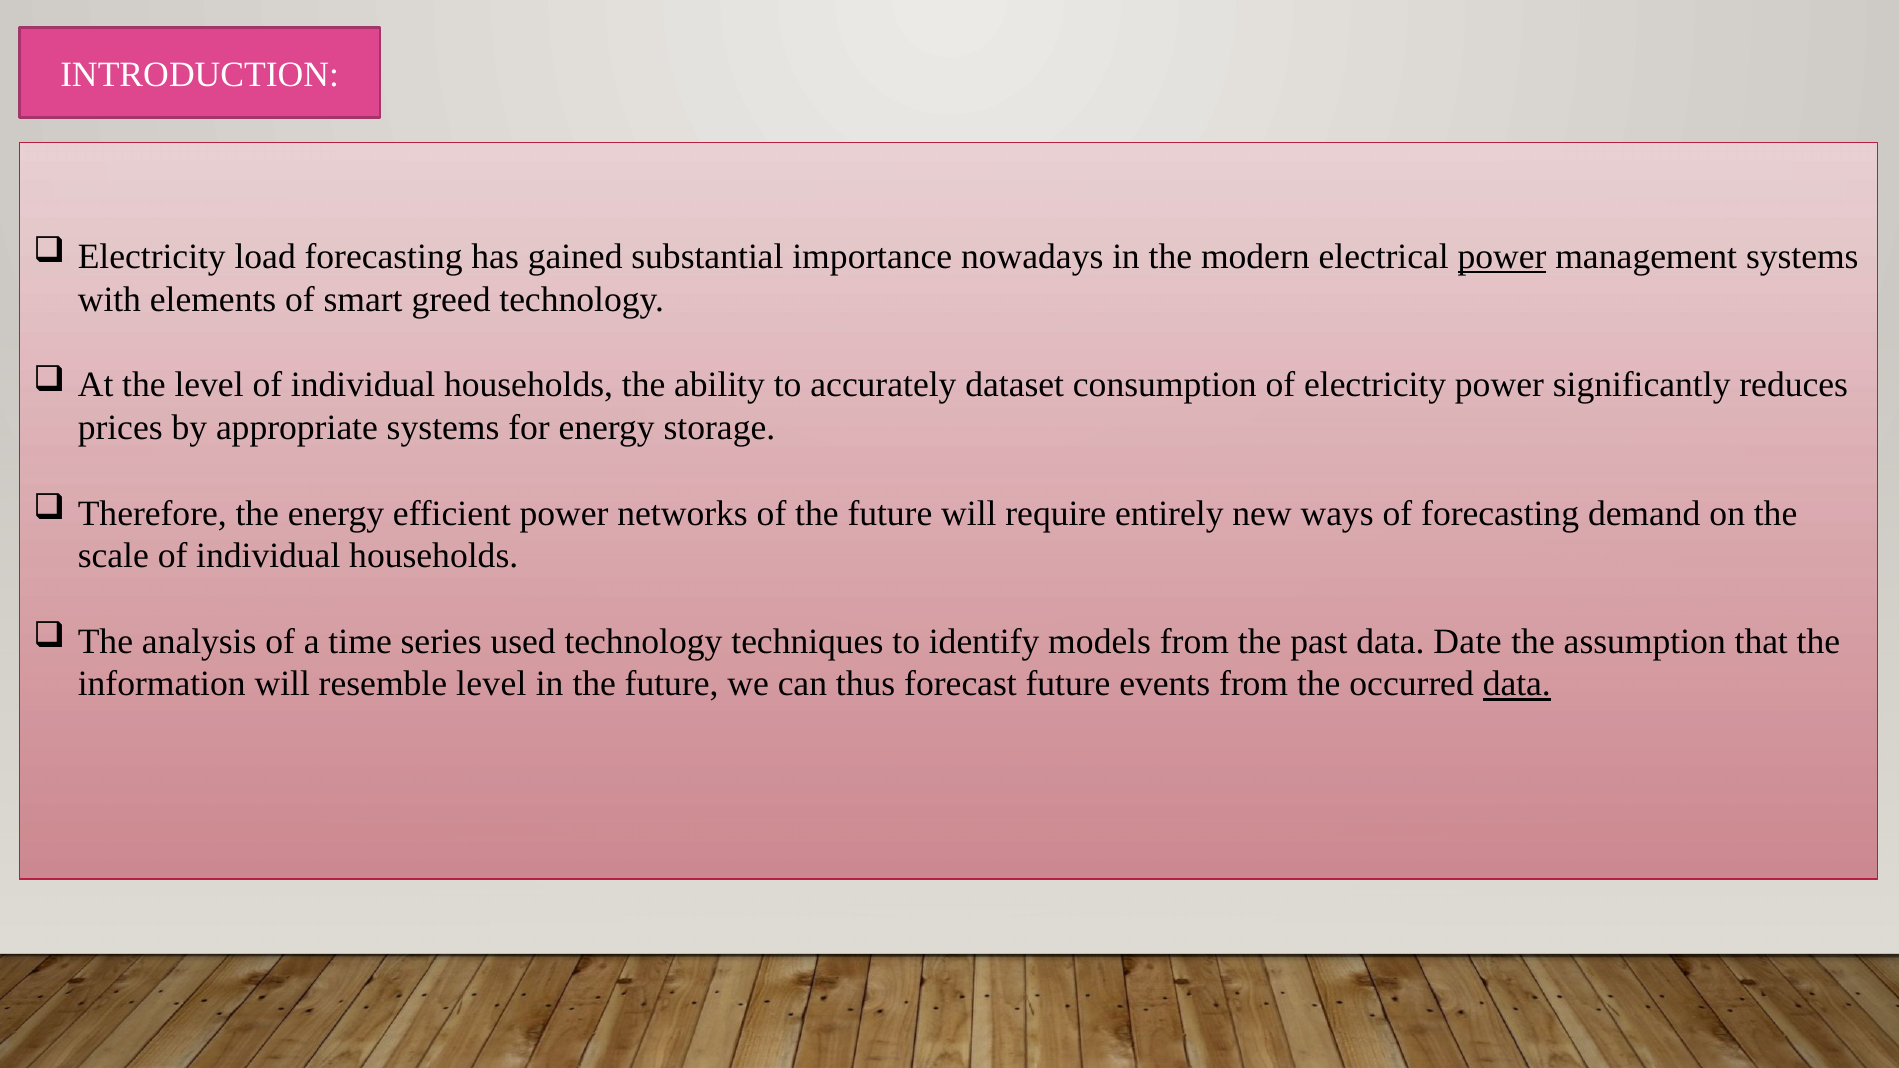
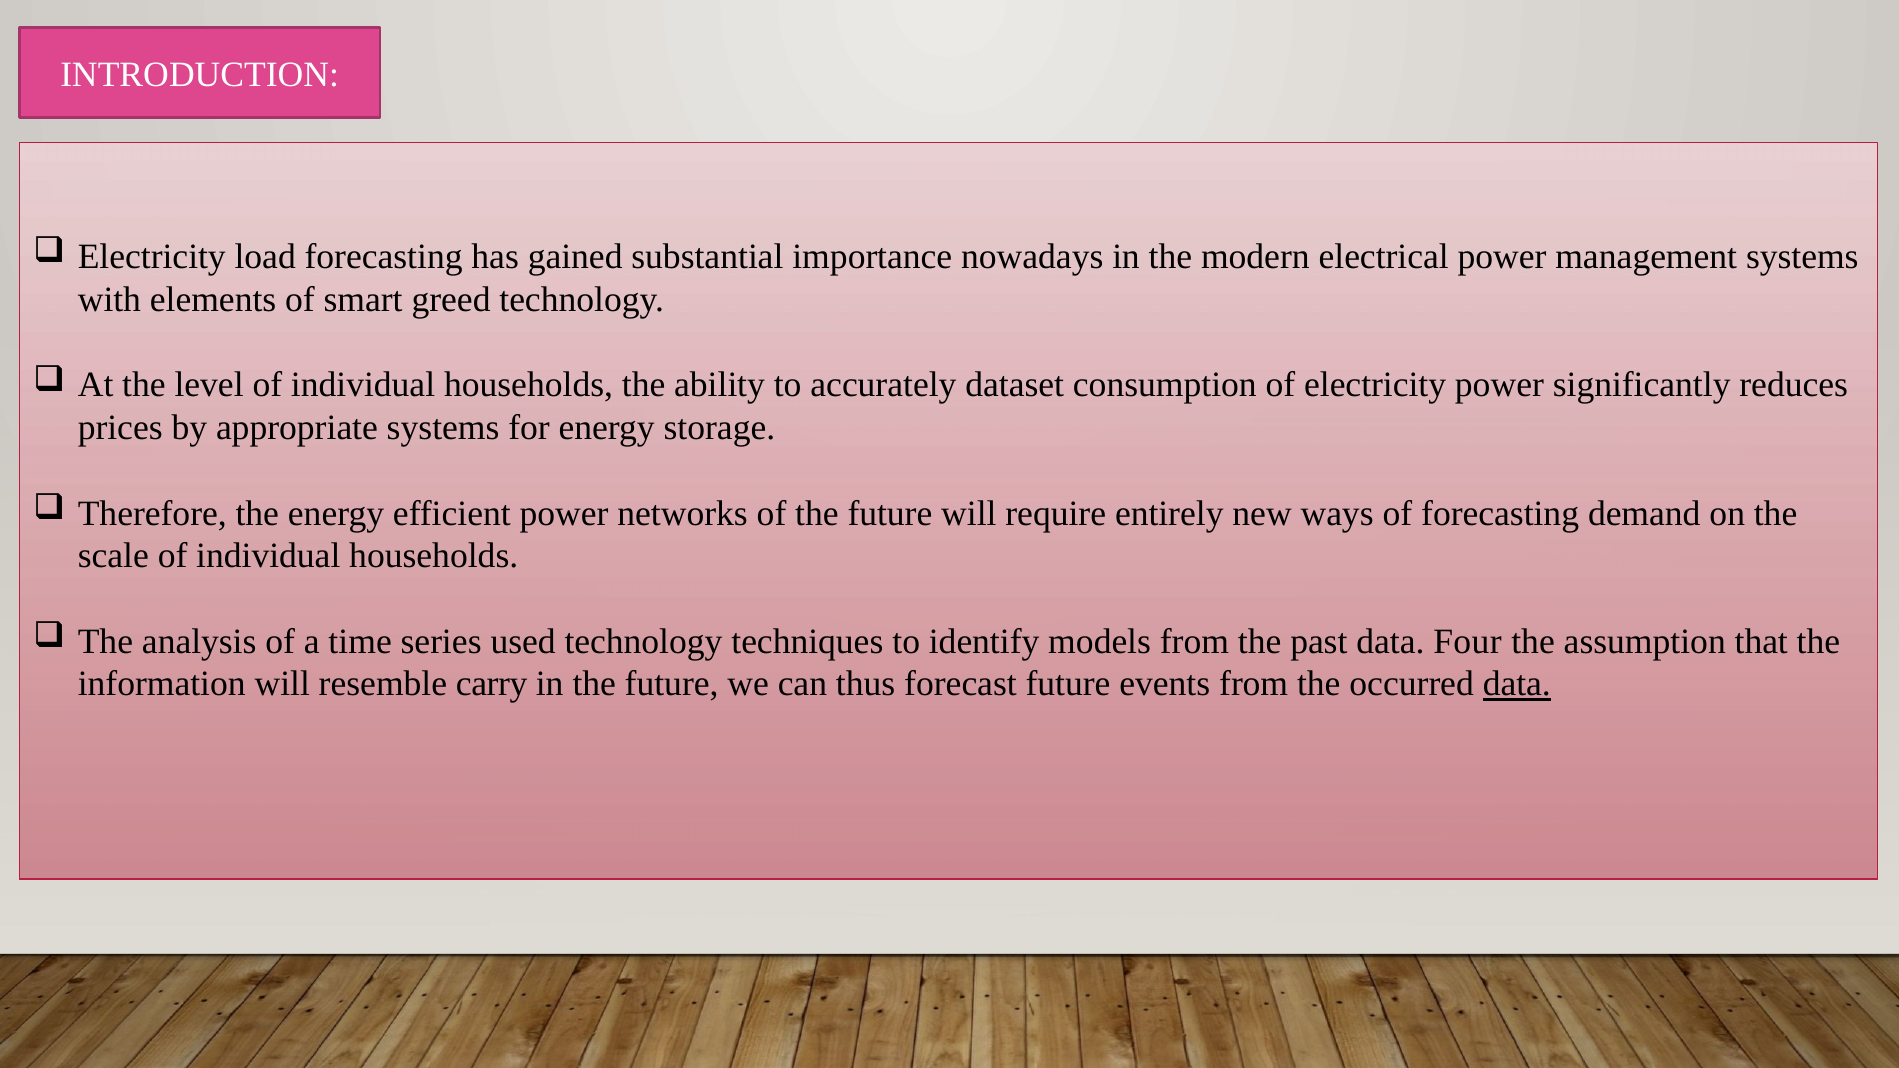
power underline: present -> none (1502, 257)
Date: Date -> Four (1467, 642)
resemble level: level -> carry (492, 684)
